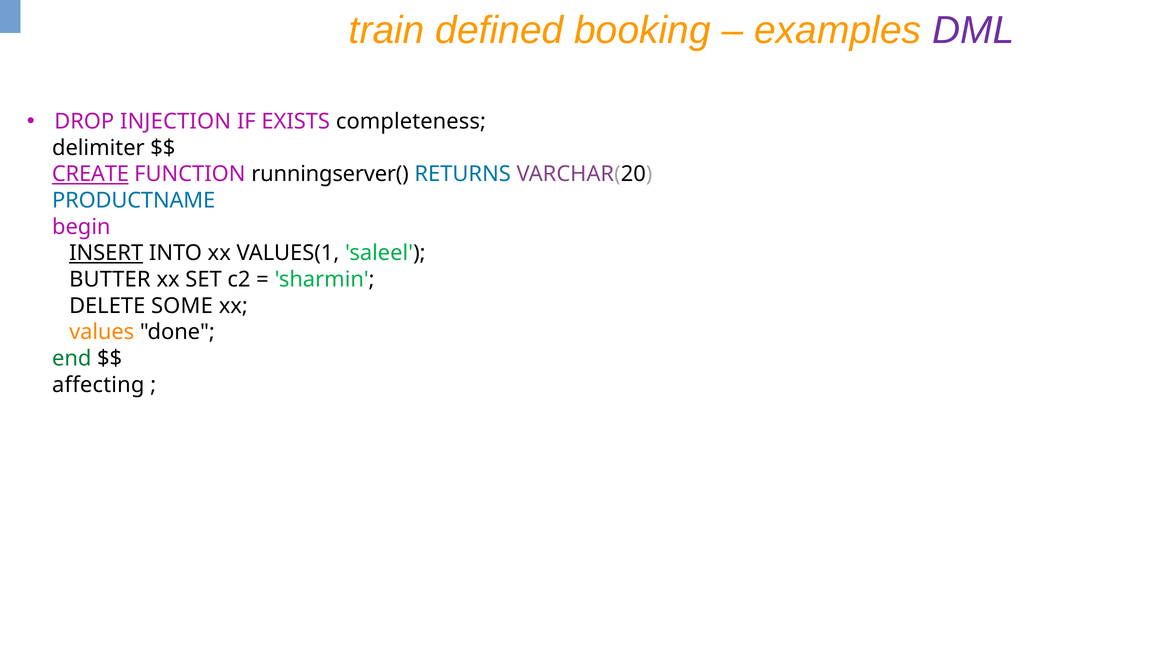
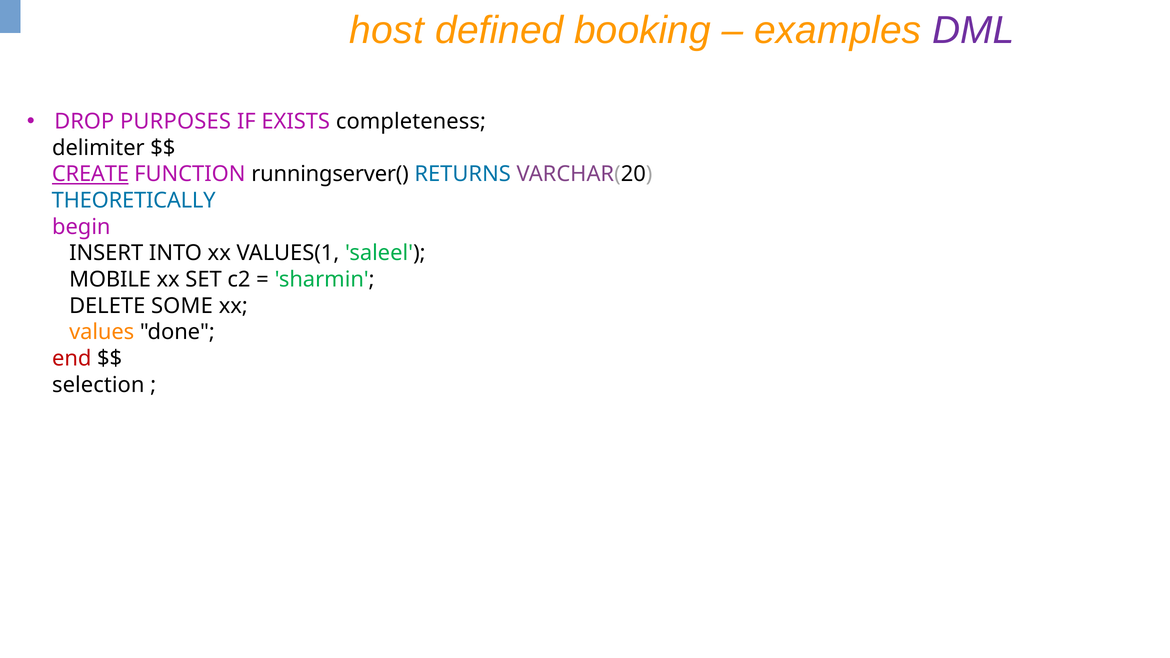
train: train -> host (387, 30)
INJECTION: INJECTION -> PURPOSES (176, 122)
PRODUCTNAME: PRODUCTNAME -> THEORETICALLY (134, 201)
INSERT underline: present -> none (106, 253)
BUTTER: BUTTER -> MOBILE (110, 280)
end colour: green -> red (72, 359)
affecting: affecting -> selection (98, 385)
